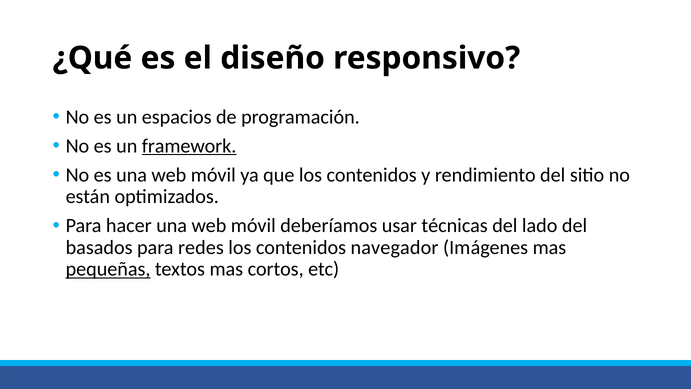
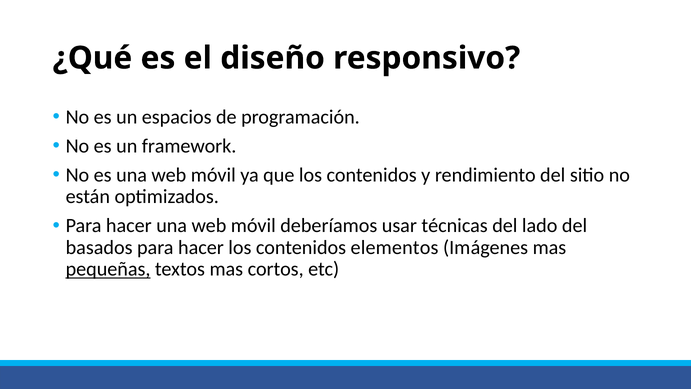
framework underline: present -> none (189, 146)
redes: redes -> hacer (201, 247)
navegador: navegador -> elementos (395, 247)
